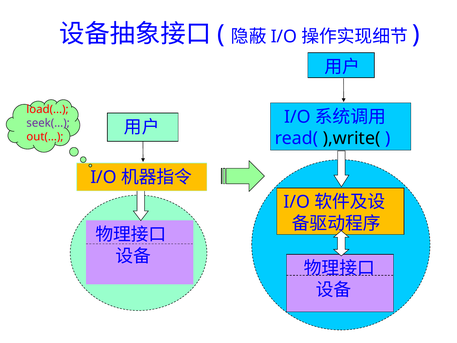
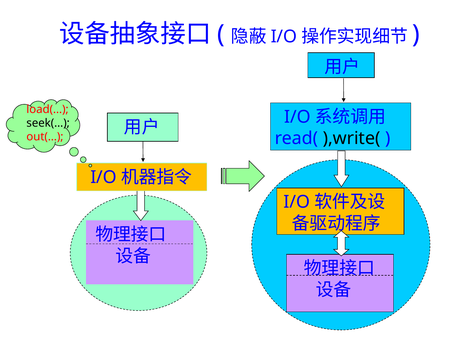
seek(… colour: purple -> black (48, 123)
